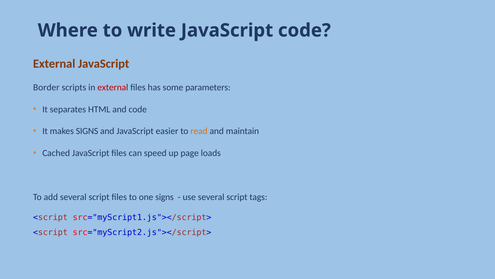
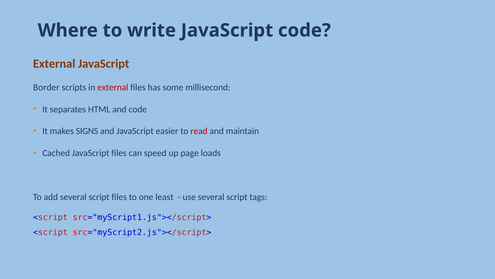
parameters: parameters -> millisecond (208, 87)
read colour: orange -> red (199, 131)
one signs: signs -> least (164, 197)
